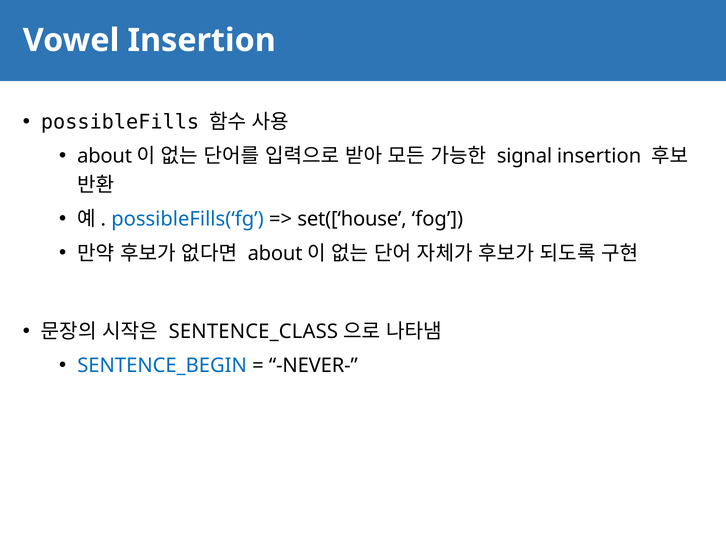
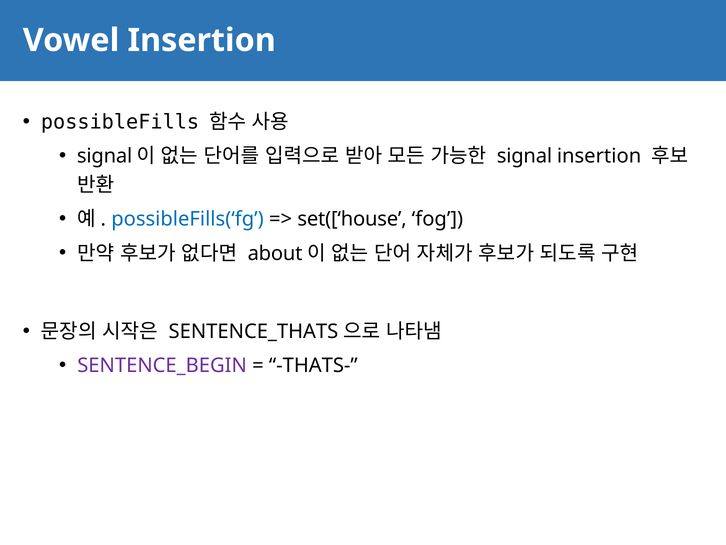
about: about -> signal (105, 156)
SENTENCE_CLASS: SENTENCE_CLASS -> SENTENCE_THATS (253, 331)
SENTENCE_BEGIN colour: blue -> purple (162, 365)
NEVER-: NEVER- -> THATS- (313, 365)
